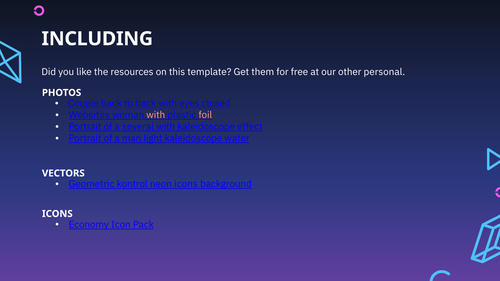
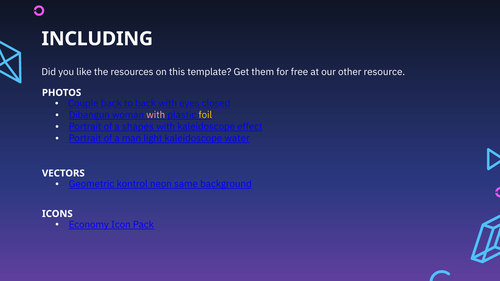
personal: personal -> resource (384, 72)
Websites: Websites -> Dibangun (89, 115)
foil colour: pink -> yellow (205, 115)
several: several -> shapes (138, 127)
neon icons: icons -> same (186, 184)
